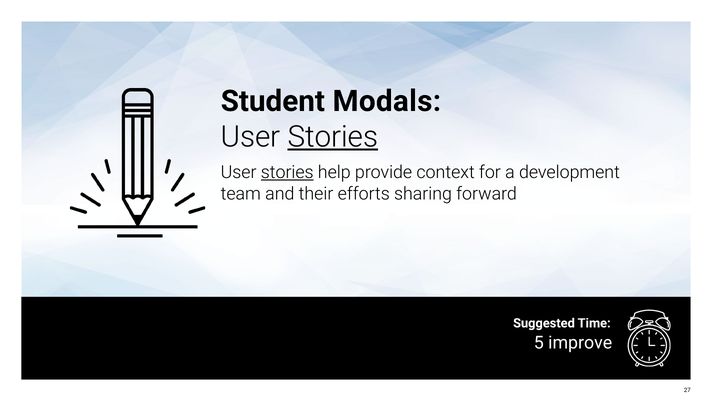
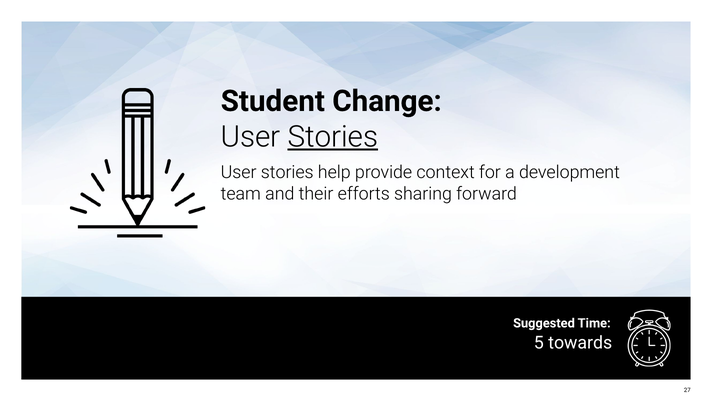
Modals: Modals -> Change (387, 101)
stories underline: present -> none (287, 172)
improve: improve -> towards (580, 342)
